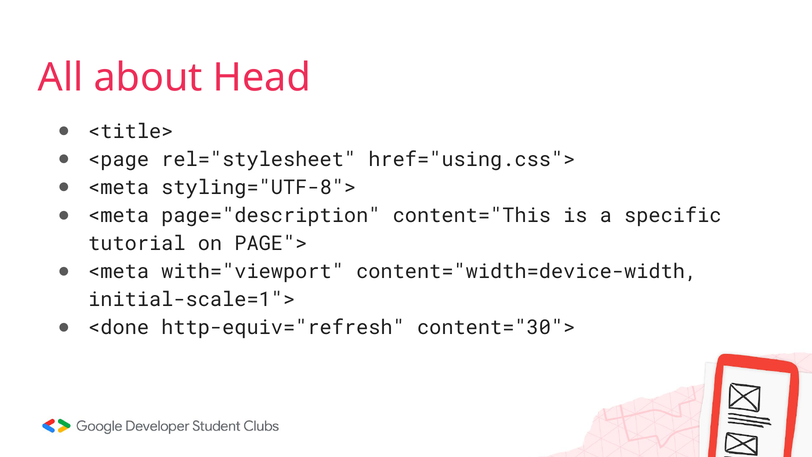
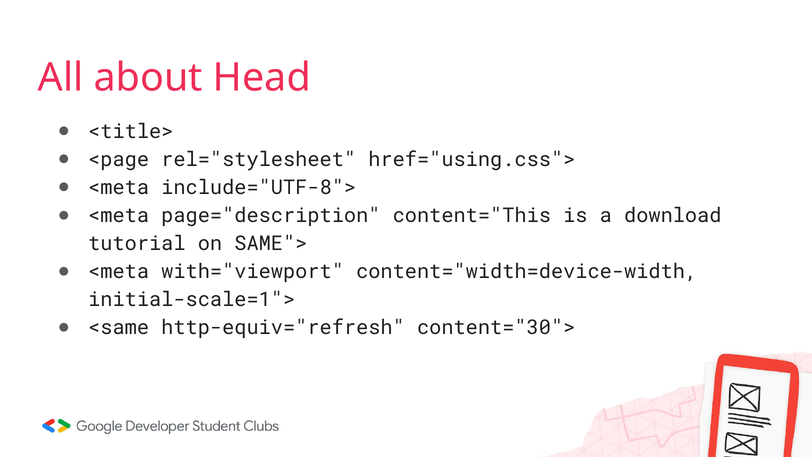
styling="UTF-8">: styling="UTF-8"> -> include="UTF-8"> (259, 187)
specific: specific -> download (673, 215)
PAGE">: PAGE"> -> SAME"> (271, 243)
<done: <done -> <same (119, 327)
